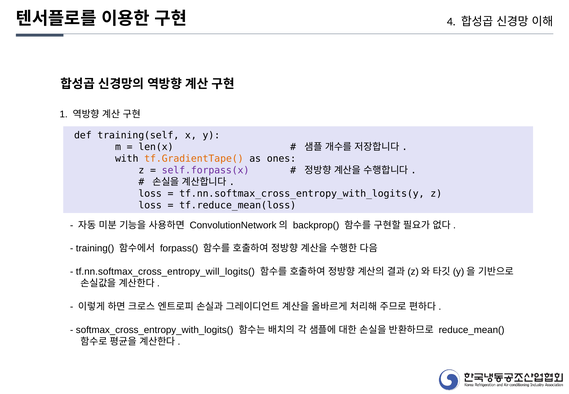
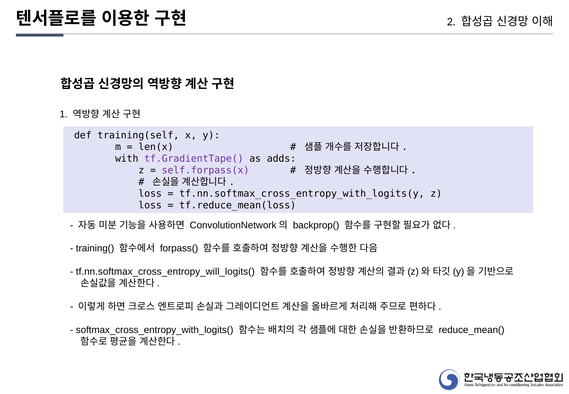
4: 4 -> 2 (451, 22)
tf.GradientTape( colour: orange -> purple (194, 159)
ones: ones -> adds (281, 159)
